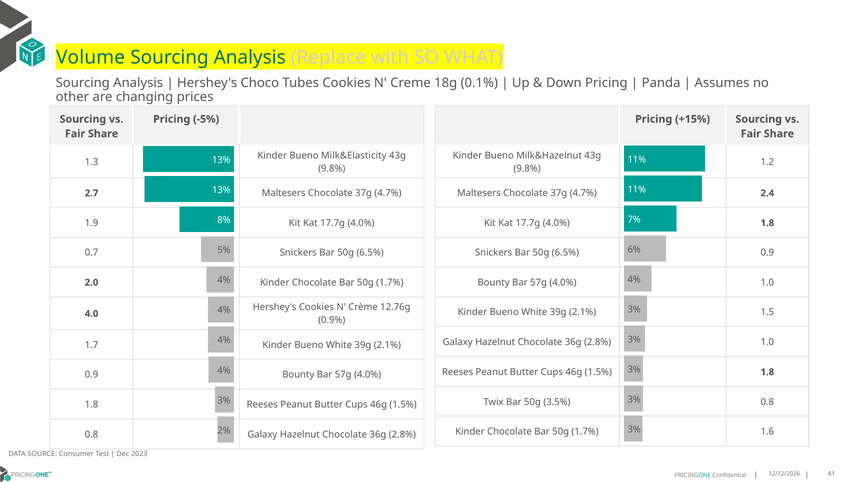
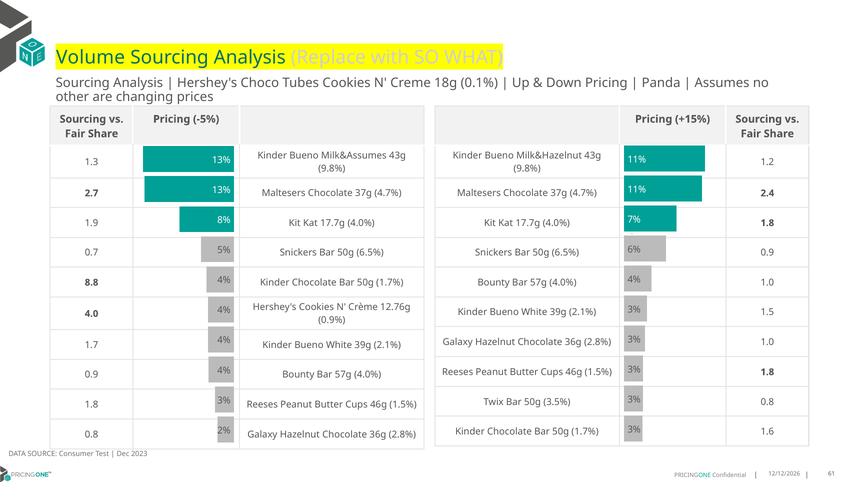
Milk&Elasticity: Milk&Elasticity -> Milk&Assumes (354, 155)
2.0: 2.0 -> 8.8 (92, 282)
